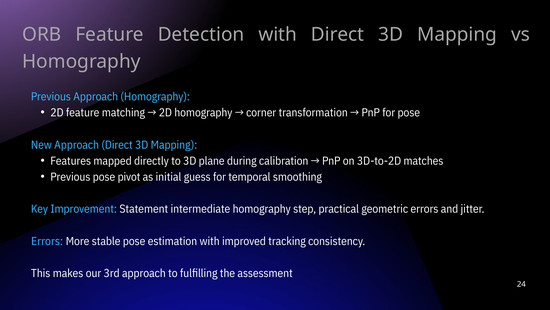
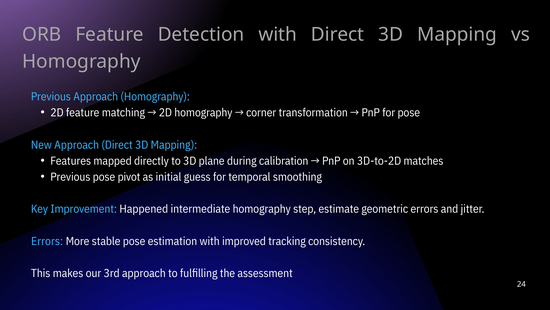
Statement: Statement -> Happened (144, 209)
practical: practical -> estimate (339, 209)
